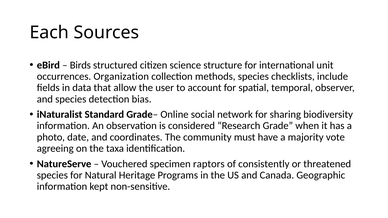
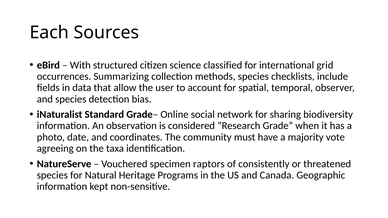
Birds: Birds -> With (80, 65)
structure: structure -> classified (223, 65)
unit: unit -> grid (325, 65)
Organization: Organization -> Summarizing (121, 76)
